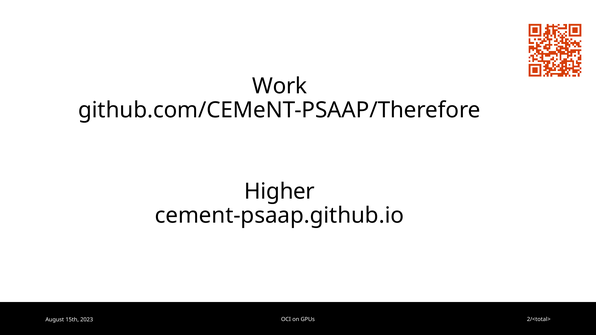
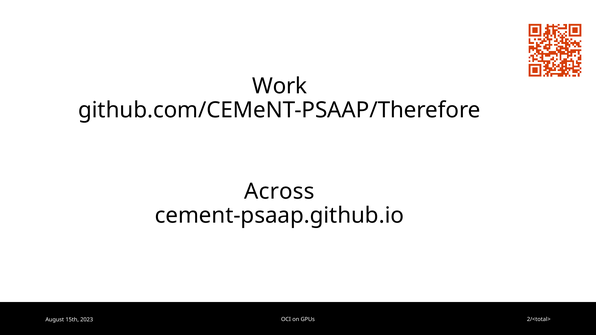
Higher: Higher -> Across (279, 192)
